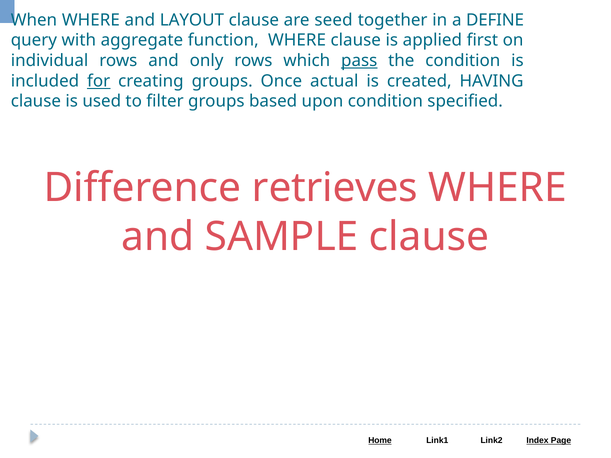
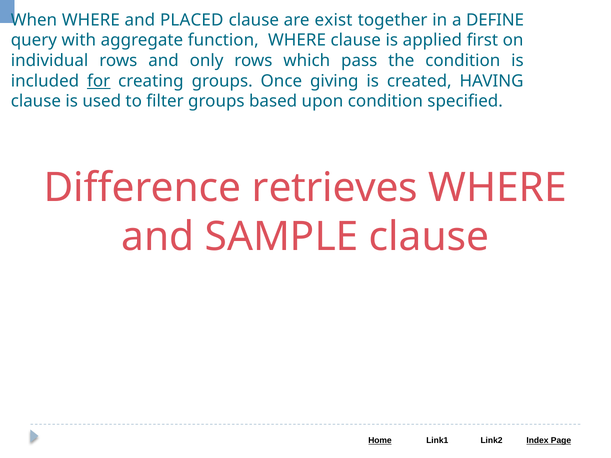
LAYOUT: LAYOUT -> PLACED (192, 20)
seed: seed -> exist (334, 20)
pass underline: present -> none (359, 61)
actual: actual -> giving (334, 81)
